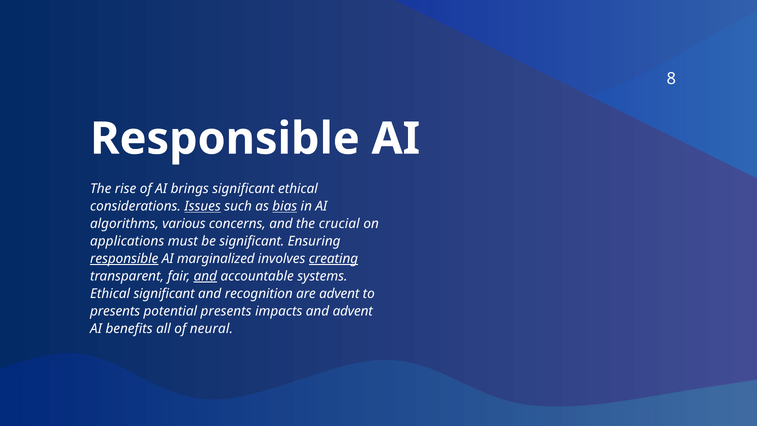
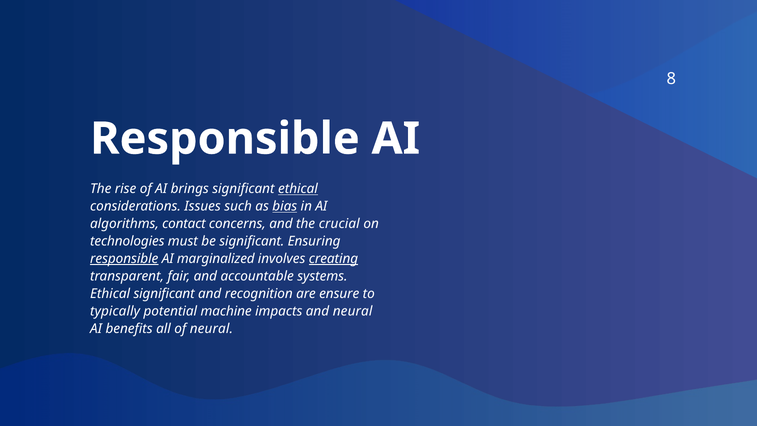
ethical underline: none -> present (298, 189)
Issues underline: present -> none (203, 206)
various: various -> contact (184, 224)
applications: applications -> technologies (127, 241)
and underline: present -> none (205, 276)
are advent: advent -> ensure (339, 294)
presents: presents -> typically (115, 311)
potential presents: presents -> machine (226, 311)
and advent: advent -> neural (353, 311)
